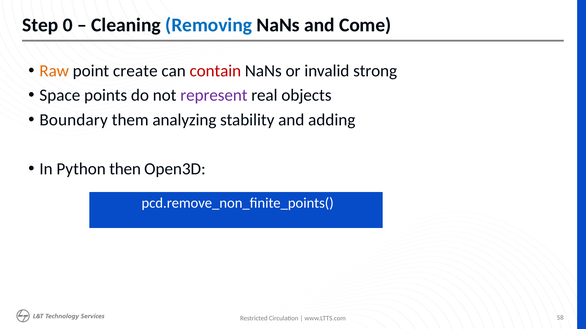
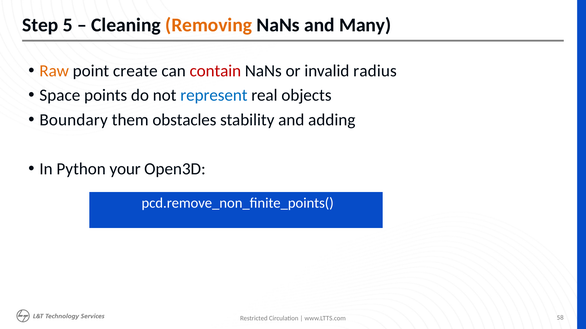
0: 0 -> 5 (68, 25)
Removing colour: blue -> orange (209, 25)
Come: Come -> Many (365, 25)
strong: strong -> radius (375, 71)
represent colour: purple -> blue (214, 96)
analyzing: analyzing -> obstacles (184, 120)
then: then -> your (125, 169)
